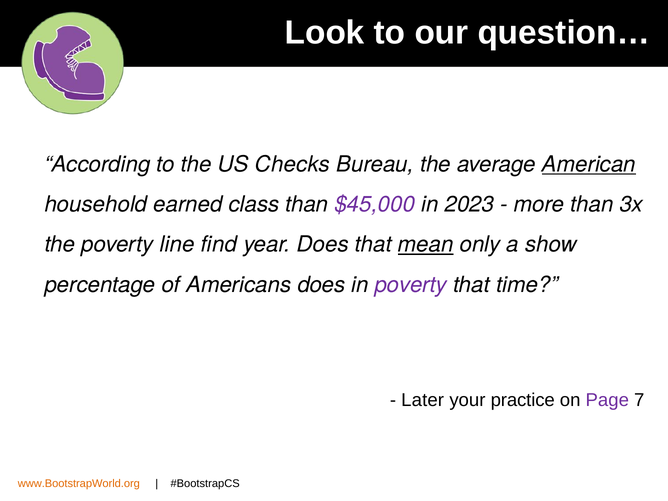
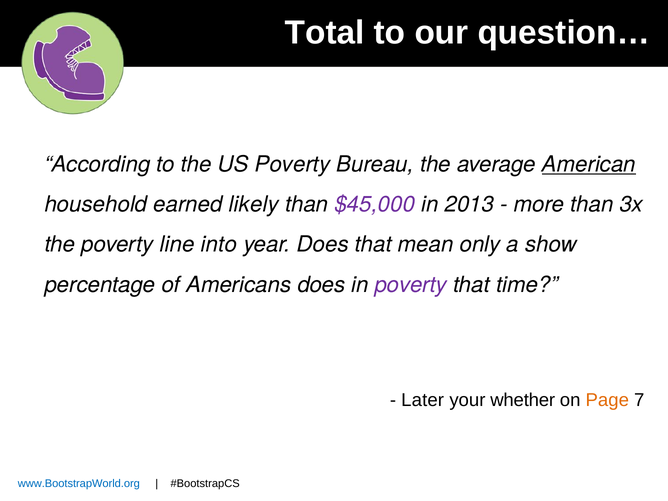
Look: Look -> Total (325, 33)
US Checks: Checks -> Poverty (293, 164)
class: class -> likely (254, 205)
2023: 2023 -> 2013 (469, 205)
find: find -> into (219, 245)
mean underline: present -> none (426, 245)
practice: practice -> whether (523, 400)
Page colour: purple -> orange (607, 400)
www.BootstrapWorld.org colour: orange -> blue (79, 484)
